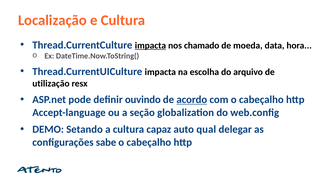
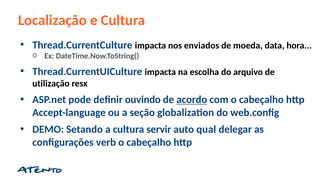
impacta underline: present -> none (150, 45)
chamado: chamado -> enviados (202, 45)
capaz: capaz -> servir (159, 129)
sabe: sabe -> verb (106, 142)
